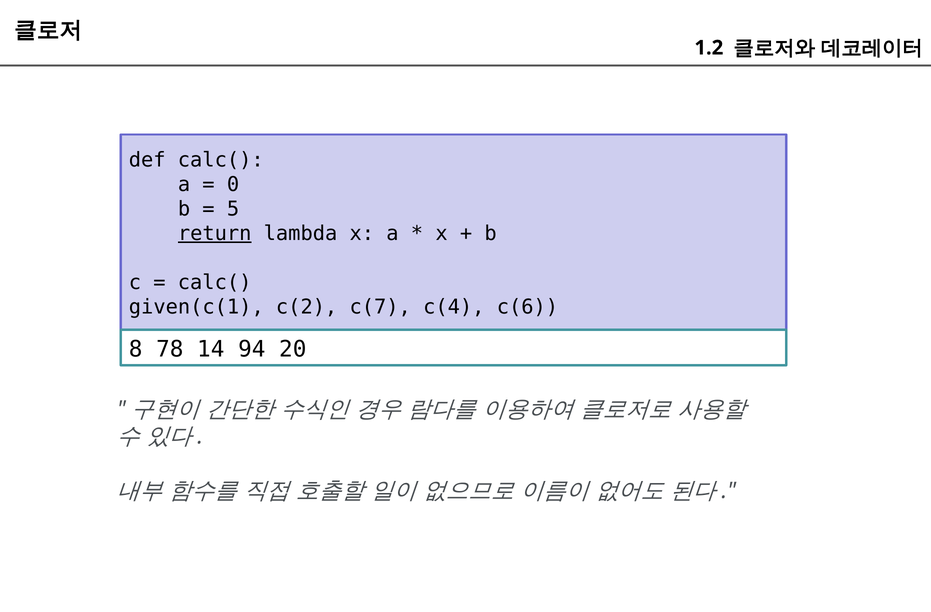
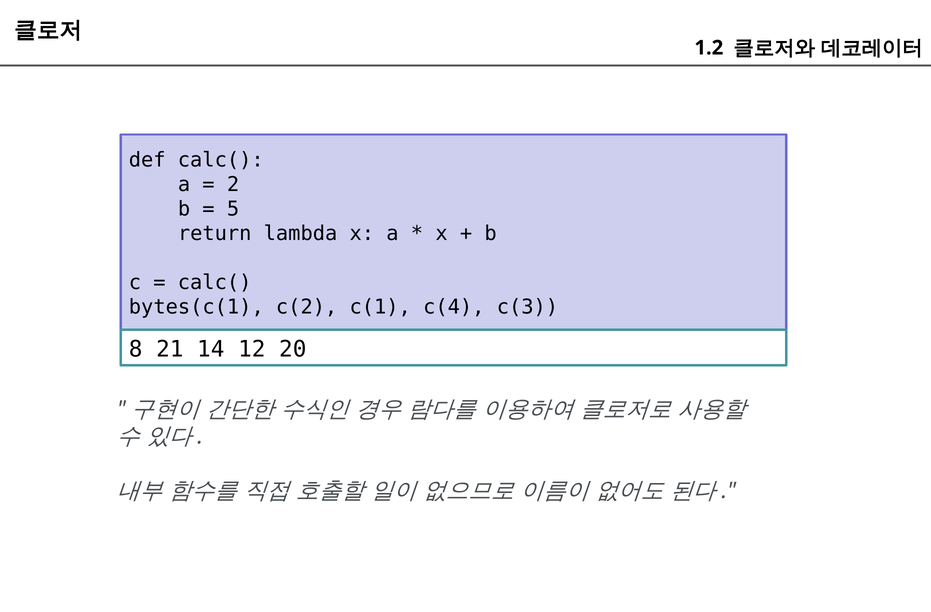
0: 0 -> 2 (233, 184)
return underline: present -> none (215, 233)
given(c(1: given(c(1 -> bytes(c(1 (196, 307)
c(7: c(7 -> c(1 (380, 307)
c(6: c(6 -> c(3 (527, 307)
78: 78 -> 21 (170, 349)
94: 94 -> 12 (252, 349)
